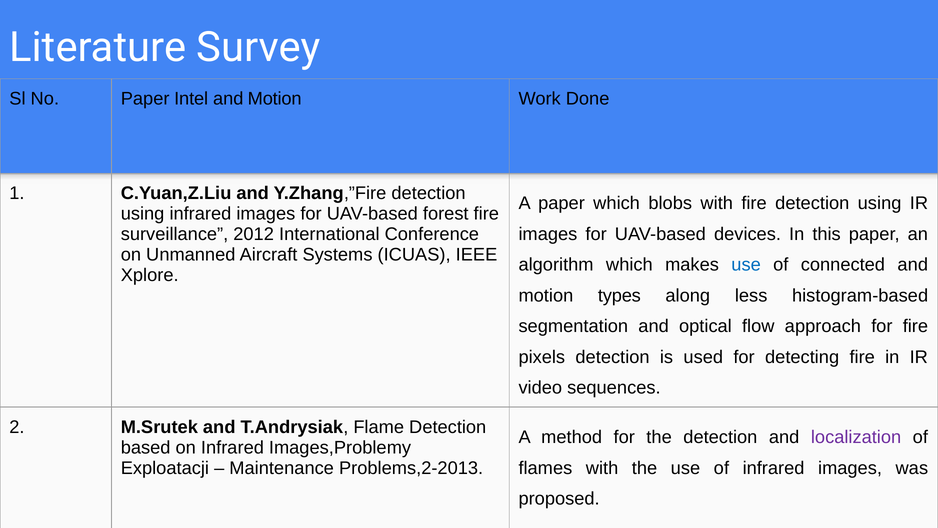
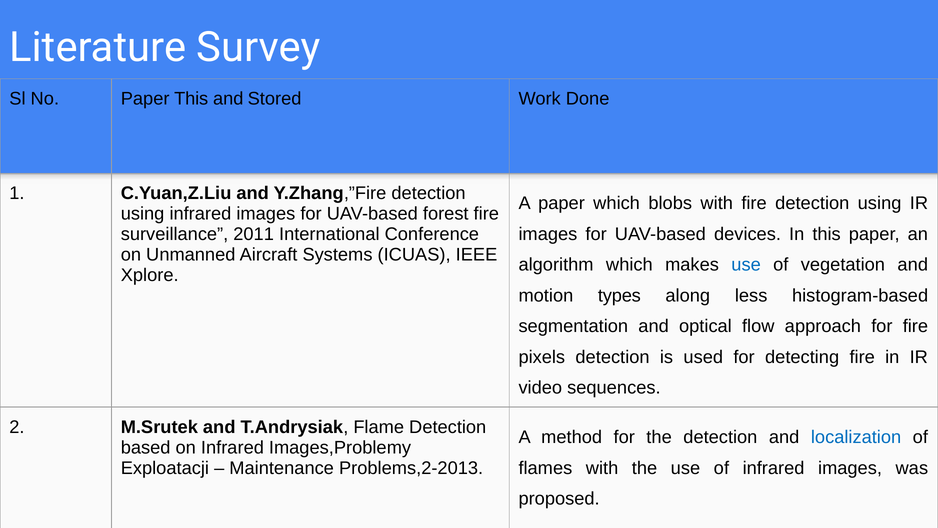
Paper Intel: Intel -> This (191, 99)
Motion: Motion -> Stored (275, 99)
2012: 2012 -> 2011 (254, 234)
connected: connected -> vegetation (843, 265)
localization colour: purple -> blue (856, 437)
